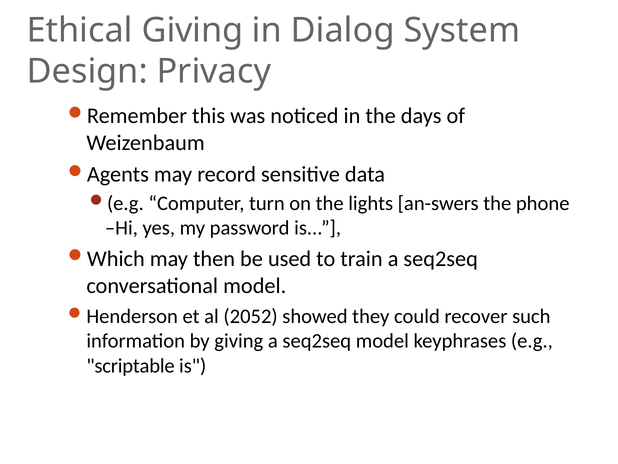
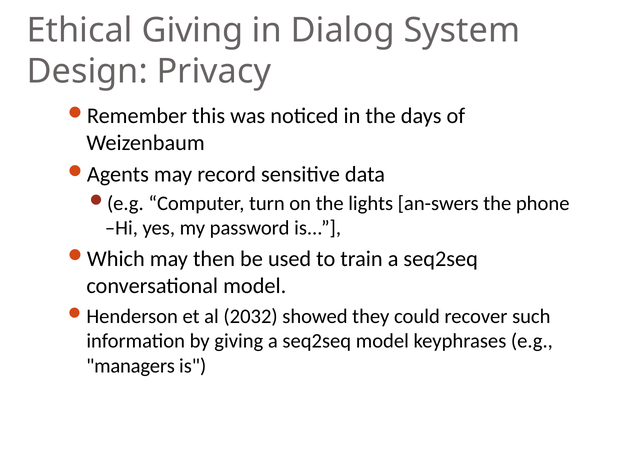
2052: 2052 -> 2032 (251, 316)
scriptable: scriptable -> managers (131, 365)
